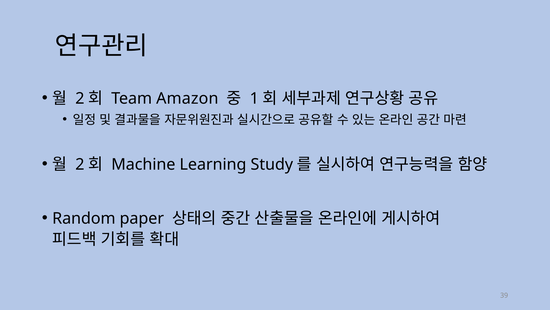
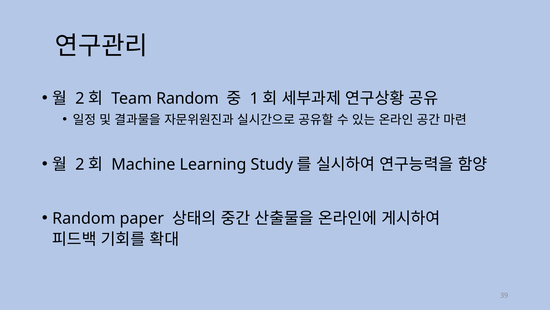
Team Amazon: Amazon -> Random (187, 98)
